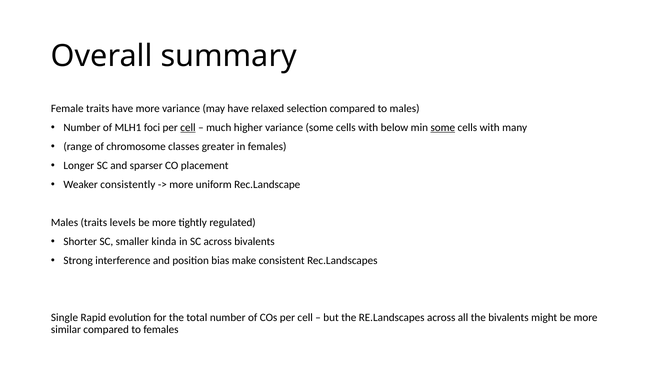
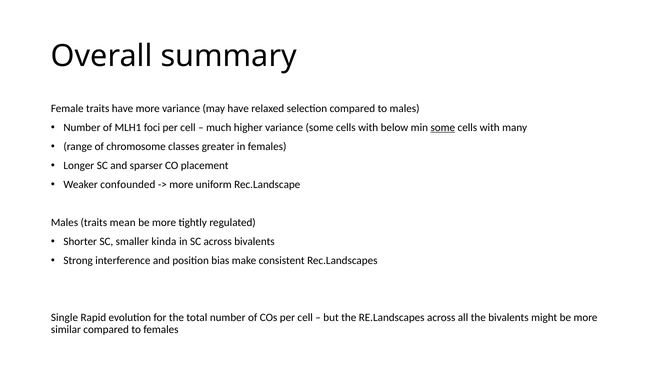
cell underline: present -> none (188, 127)
consistently: consistently -> confounded (128, 184)
levels: levels -> mean (123, 222)
